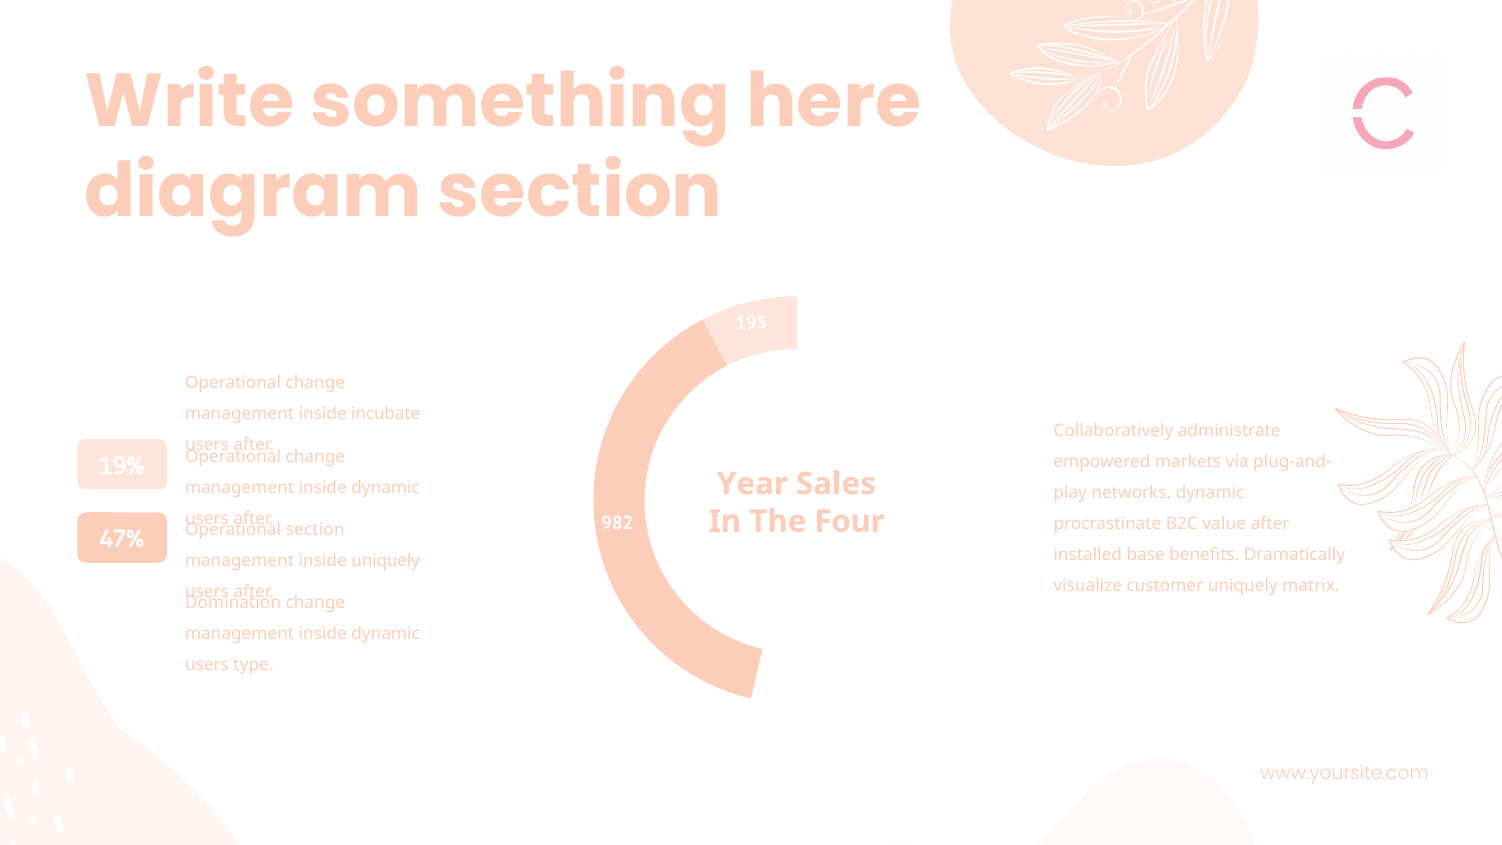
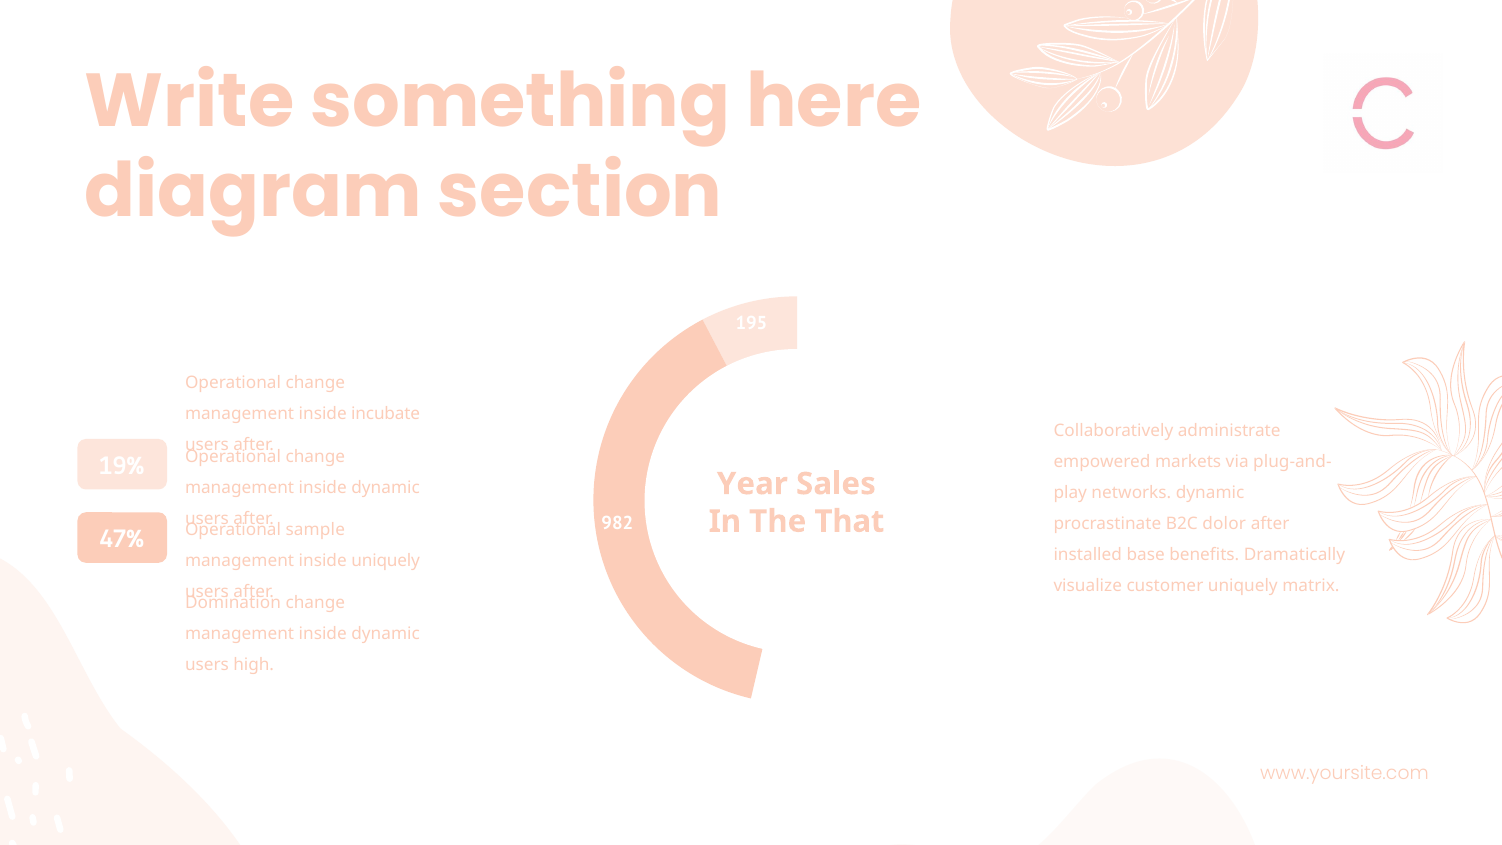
Four: Four -> That (849, 521)
value: value -> dolor (1224, 524)
Operational section: section -> sample (315, 530)
type: type -> high (254, 665)
